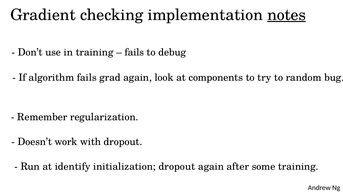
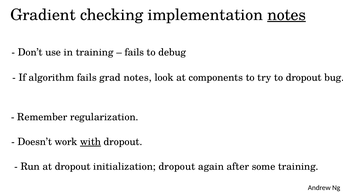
grad again: again -> notes (138, 77)
to random: random -> dropout (304, 77)
with underline: none -> present (91, 142)
at identify: identify -> dropout (73, 167)
